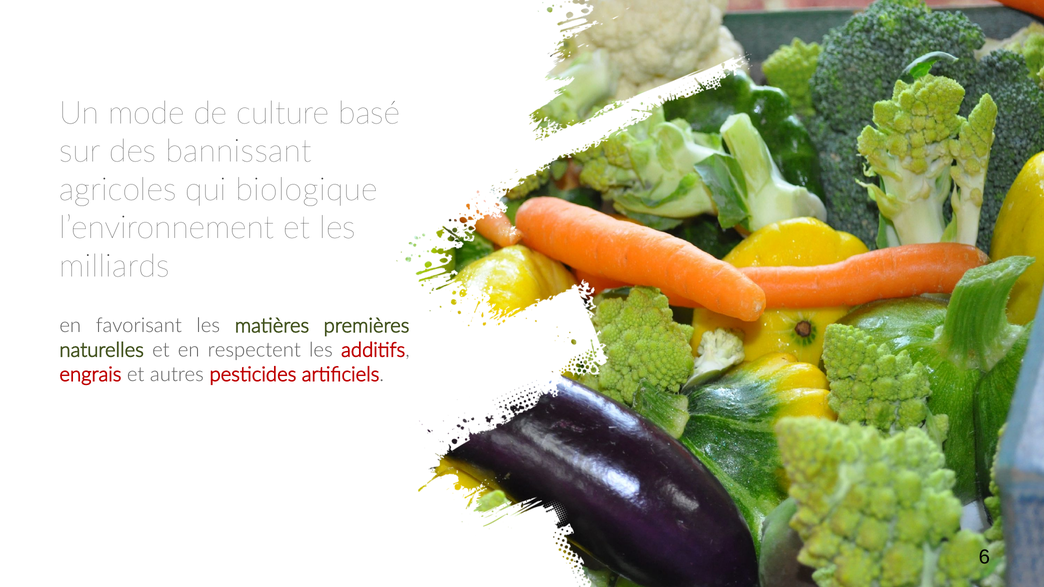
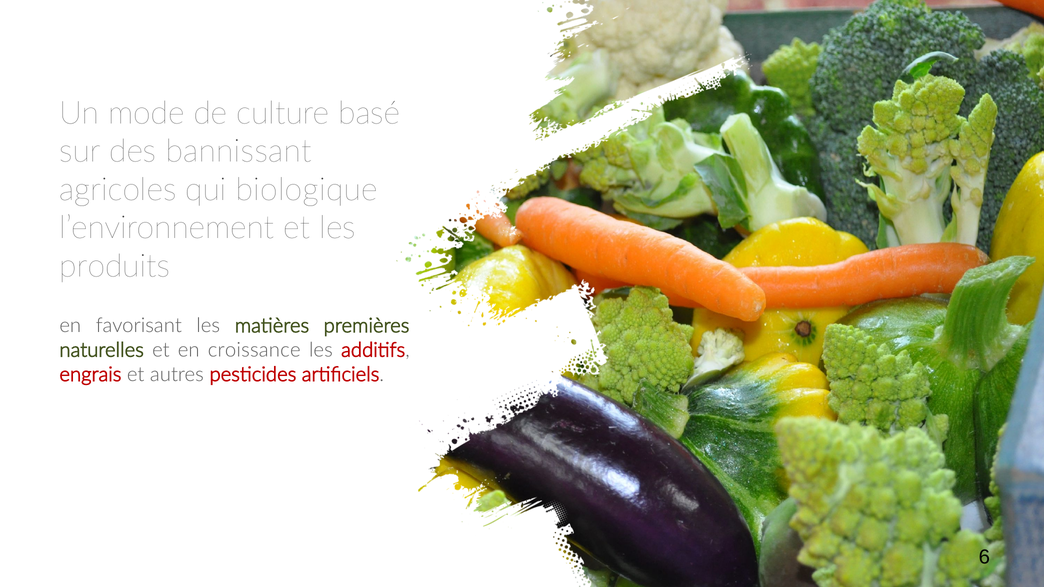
milliards: milliards -> produits (115, 266)
respectent: respectent -> croissance (254, 350)
